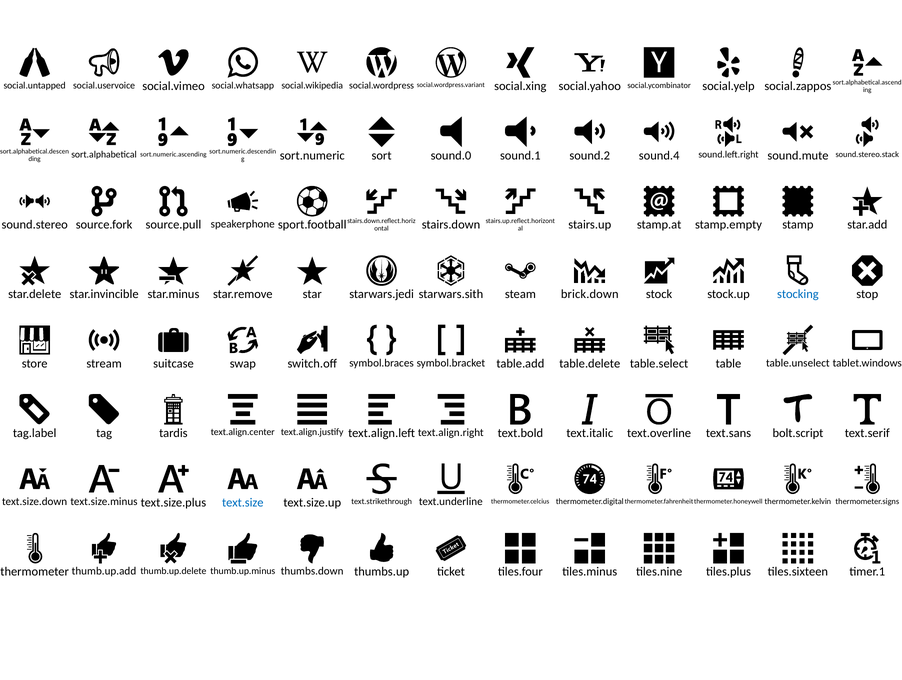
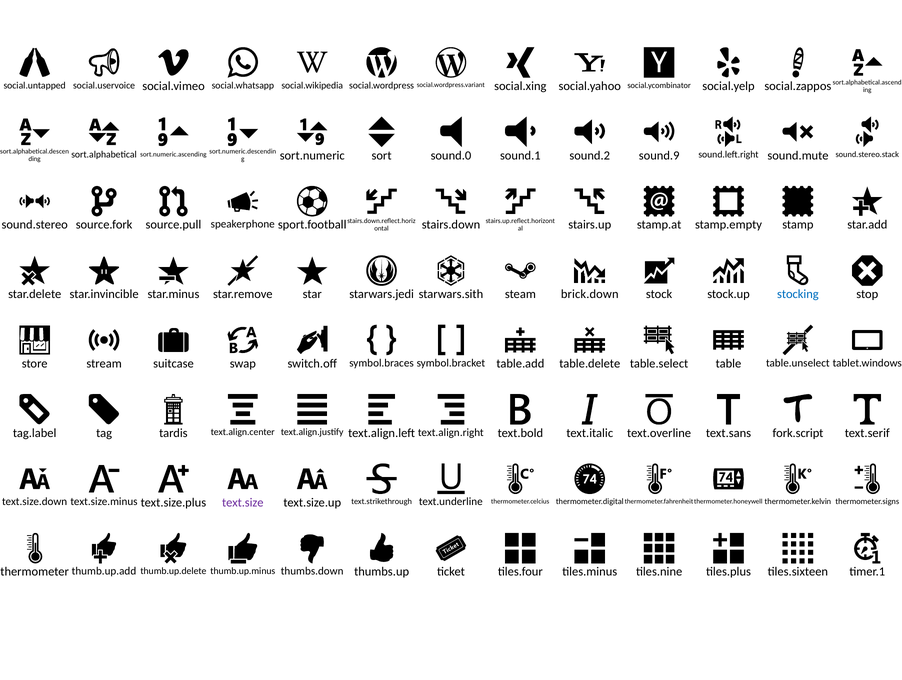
sound.4: sound.4 -> sound.9 (659, 155)
bolt.script: bolt.script -> fork.script (798, 433)
text.size colour: blue -> purple (243, 502)
